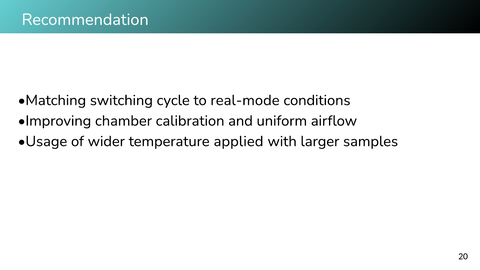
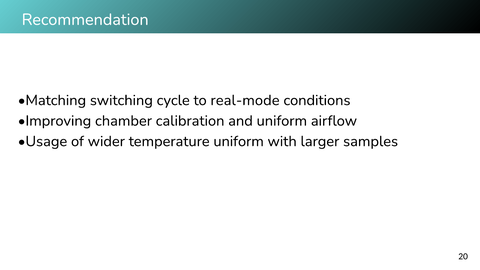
temperature applied: applied -> uniform (239, 141)
